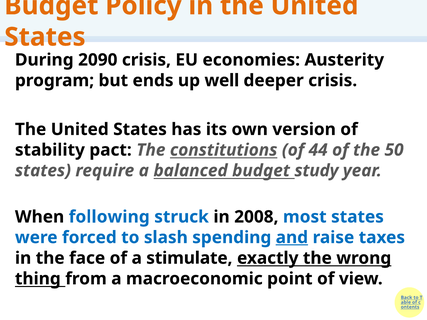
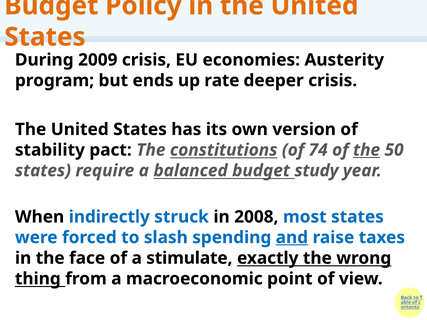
2090: 2090 -> 2009 (98, 60)
well: well -> rate (222, 81)
44: 44 -> 74 (318, 150)
the underline: none -> present (367, 150)
following: following -> indirectly (109, 217)
